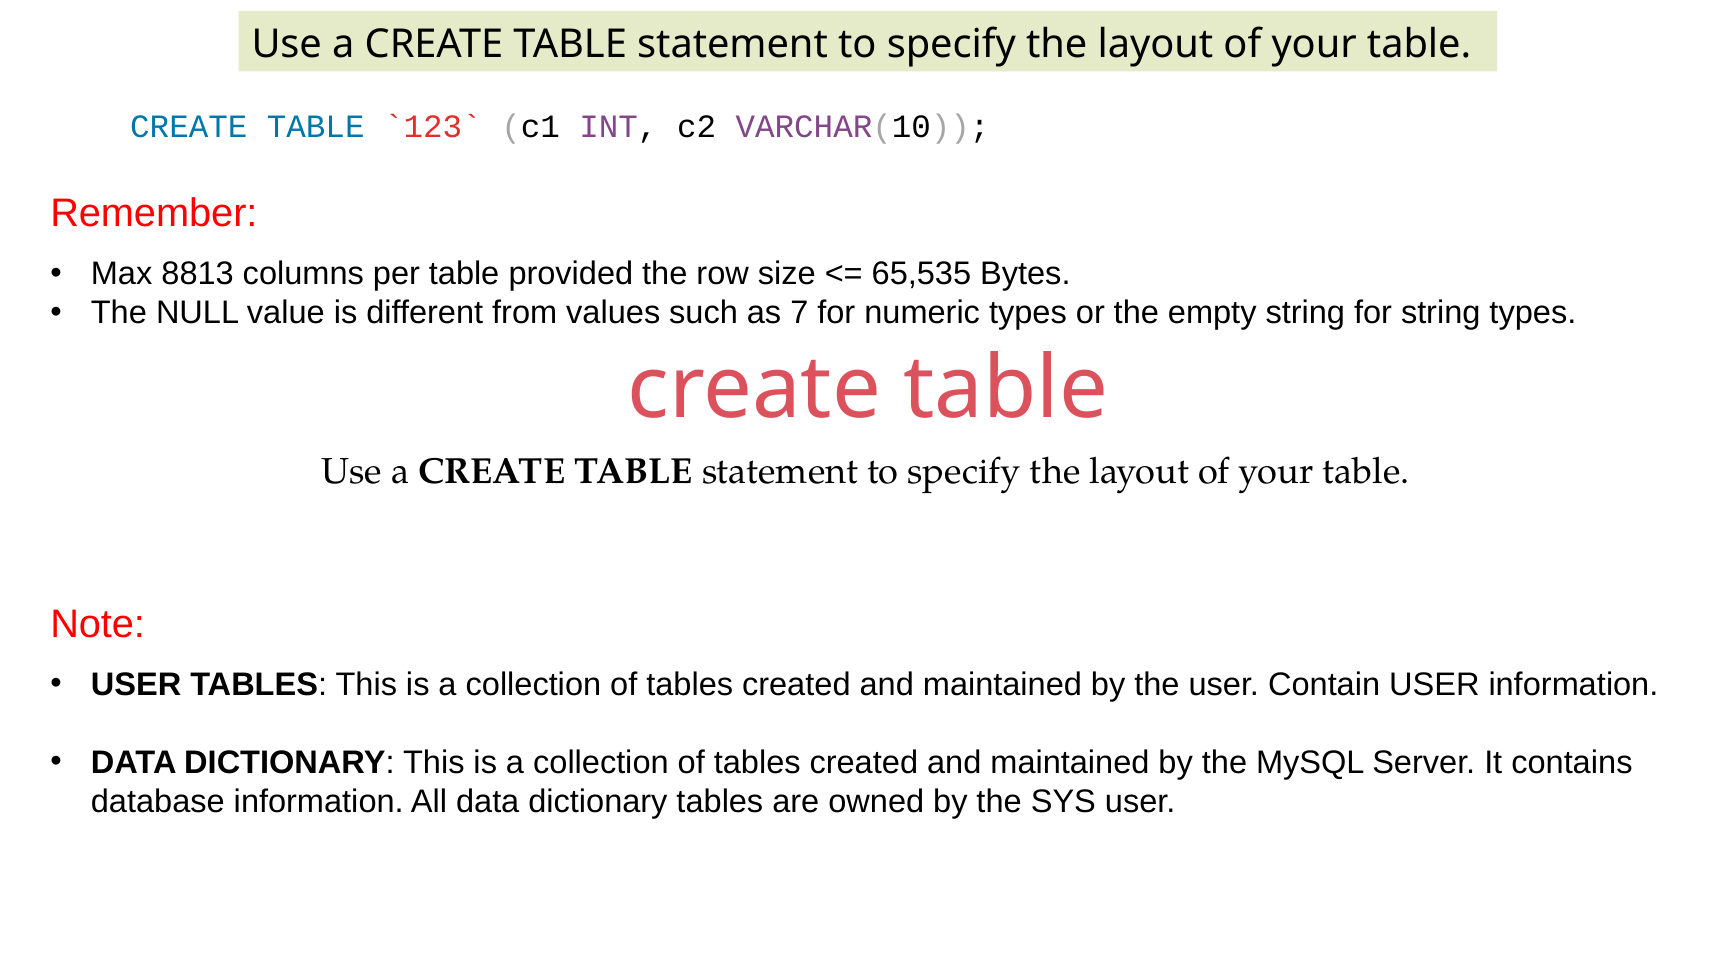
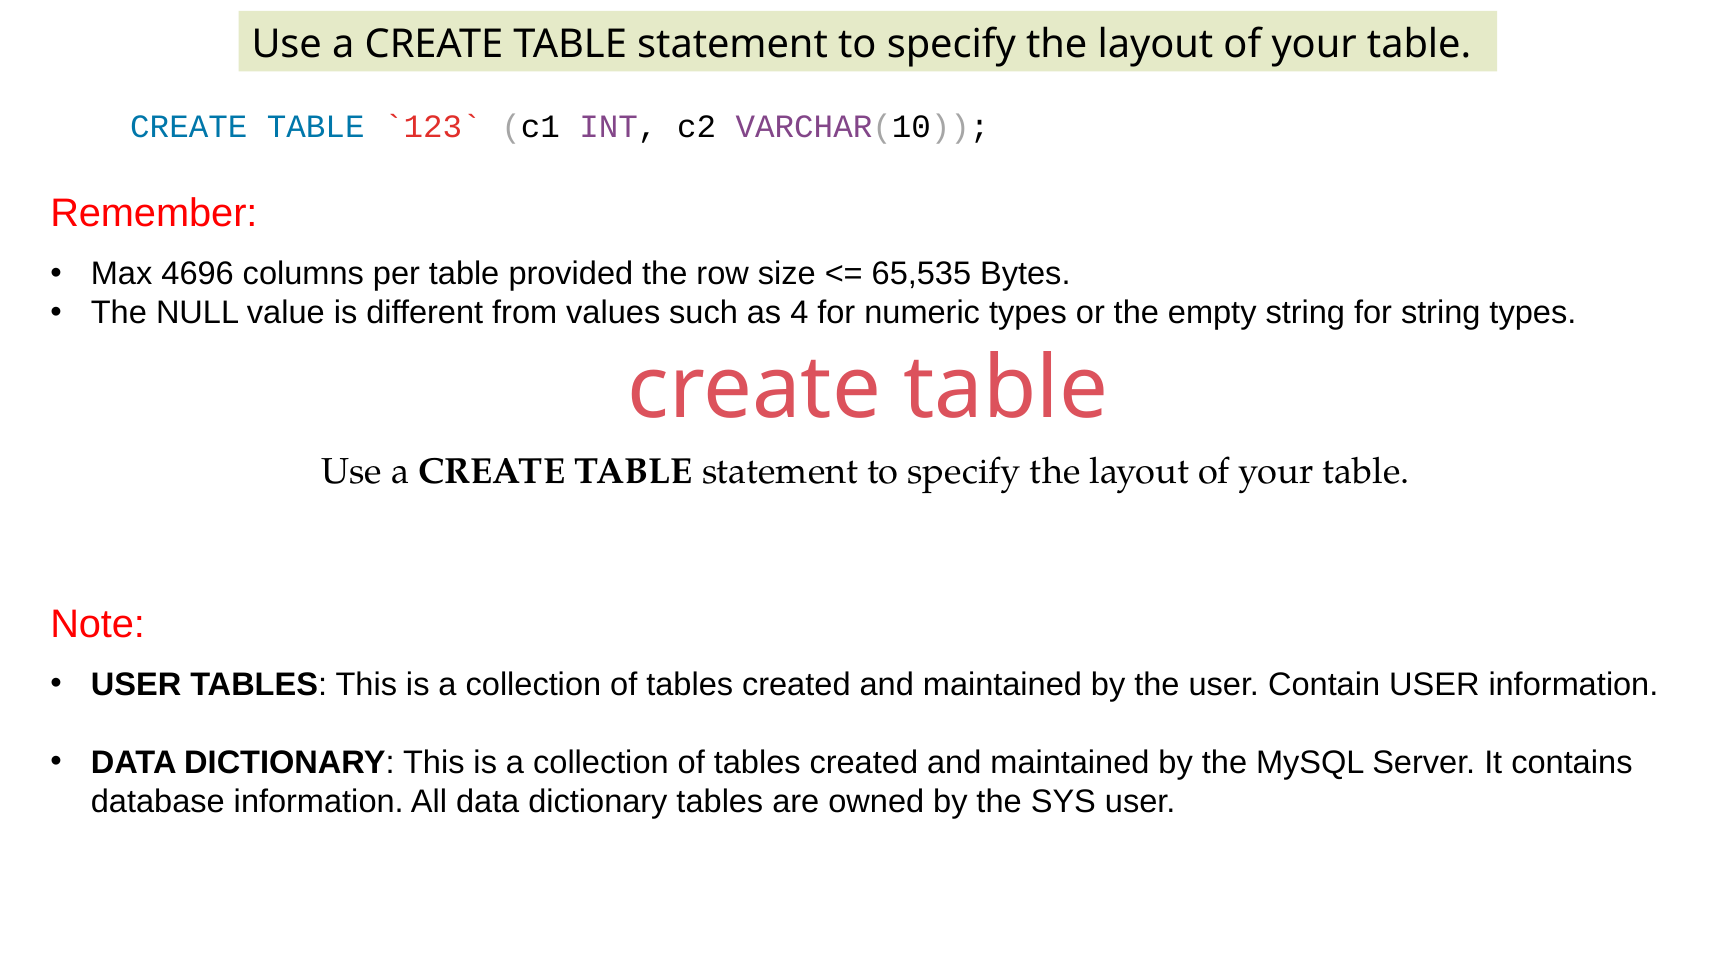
8813: 8813 -> 4696 (198, 274)
7: 7 -> 4 (799, 313)
